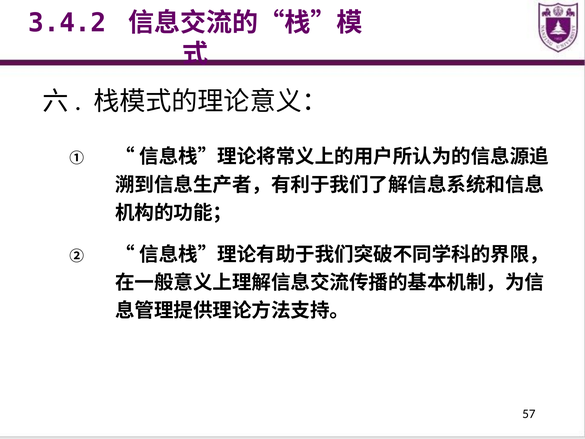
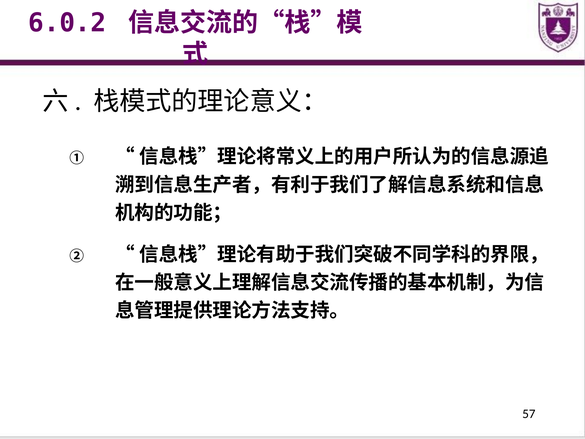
3.4.2: 3.4.2 -> 6.0.2 (67, 23)
